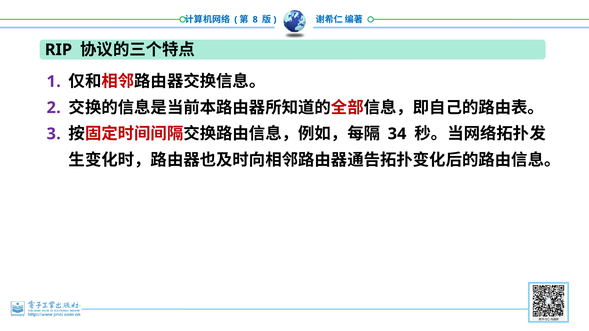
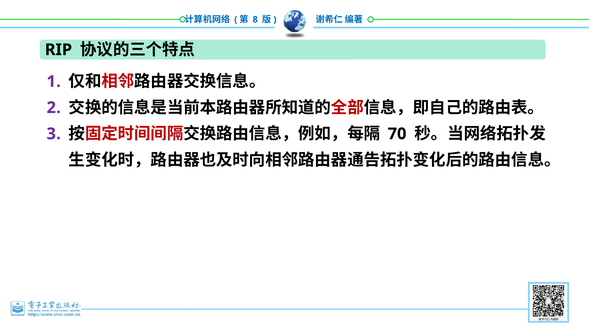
34: 34 -> 70 (397, 134)
